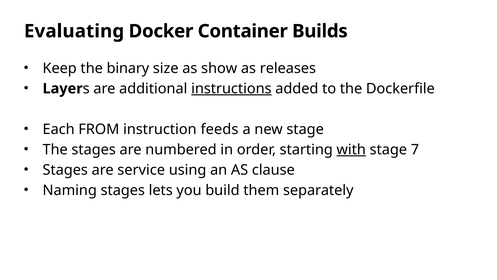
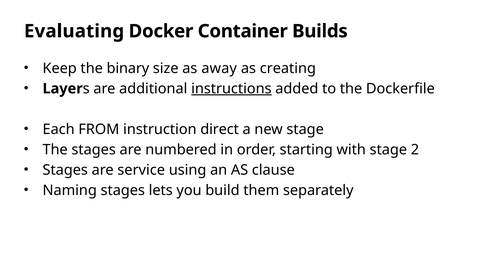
show: show -> away (219, 68)
releases: releases -> creating (288, 68)
feeds: feeds -> direct (220, 129)
with underline: present -> none (351, 149)
7: 7 -> 2 (415, 149)
